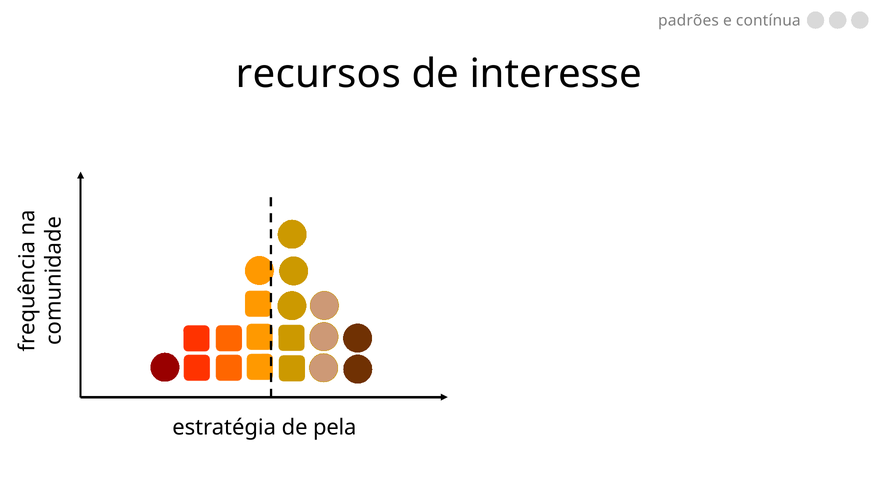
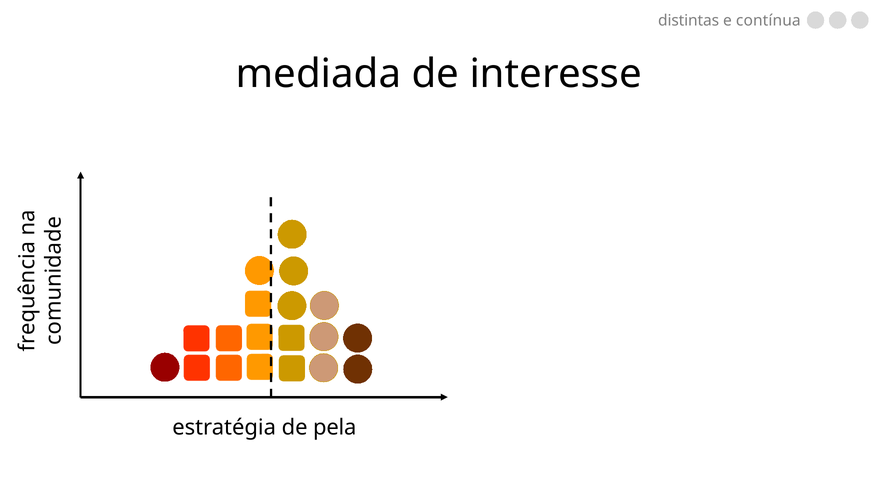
padrões: padrões -> distintas (689, 21)
recursos: recursos -> mediada (318, 74)
